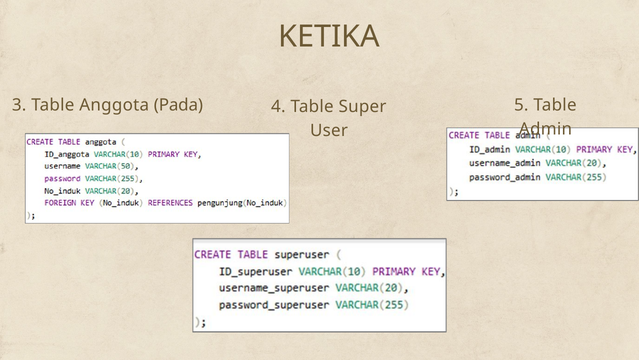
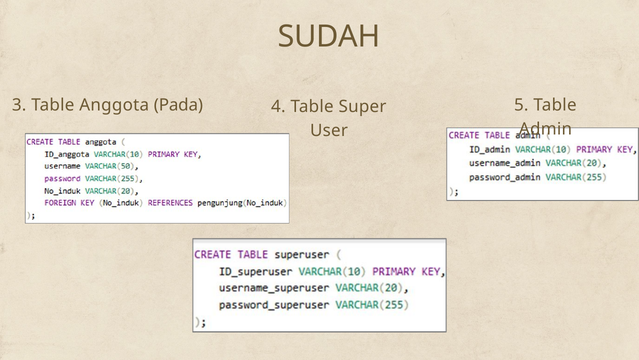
KETIKA: KETIKA -> SUDAH (329, 36)
